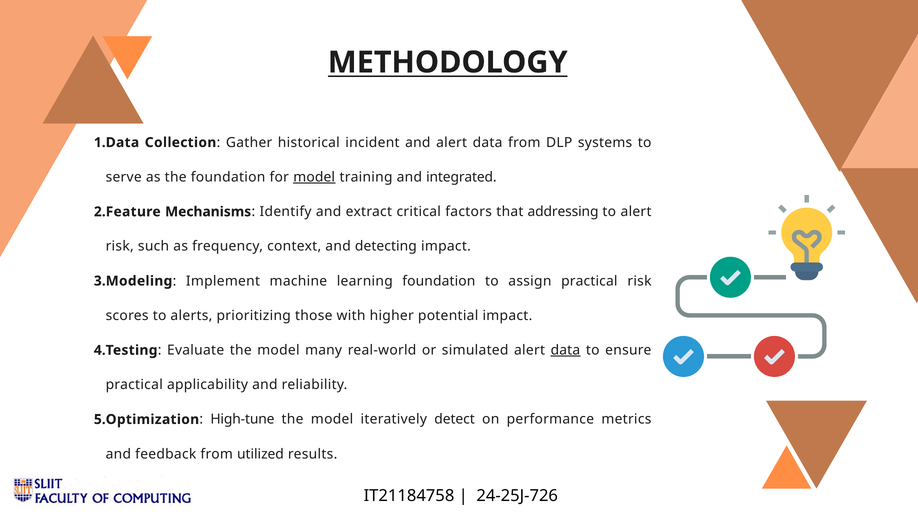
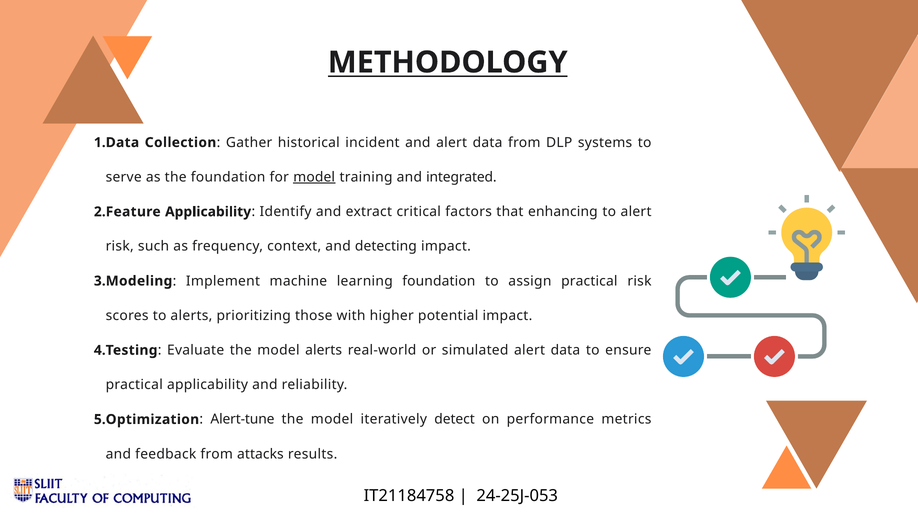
Mechanisms: Mechanisms -> Applicability (208, 212)
addressing: addressing -> enhancing (563, 212)
model many: many -> alerts (324, 350)
data underline: present -> none (565, 350)
High-tune: High-tune -> Alert-tune (242, 420)
utilized: utilized -> attacks (260, 454)
24-25J-726: 24-25J-726 -> 24-25J-053 (517, 496)
